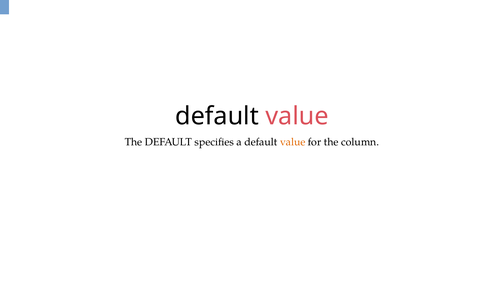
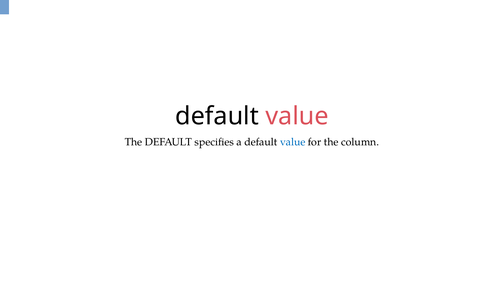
value colour: orange -> blue (293, 142)
